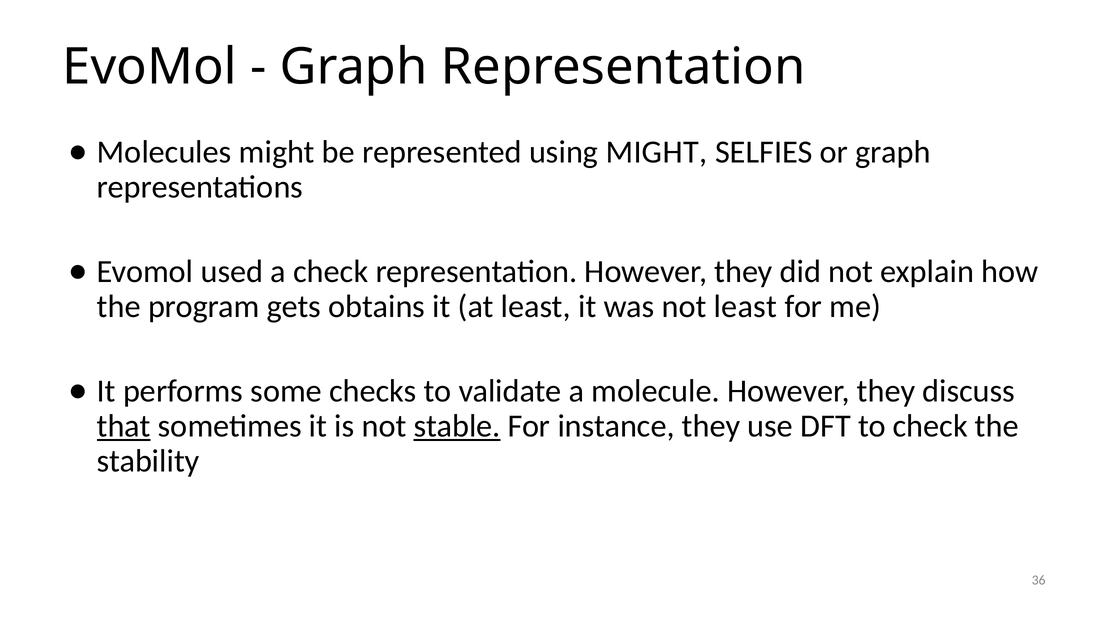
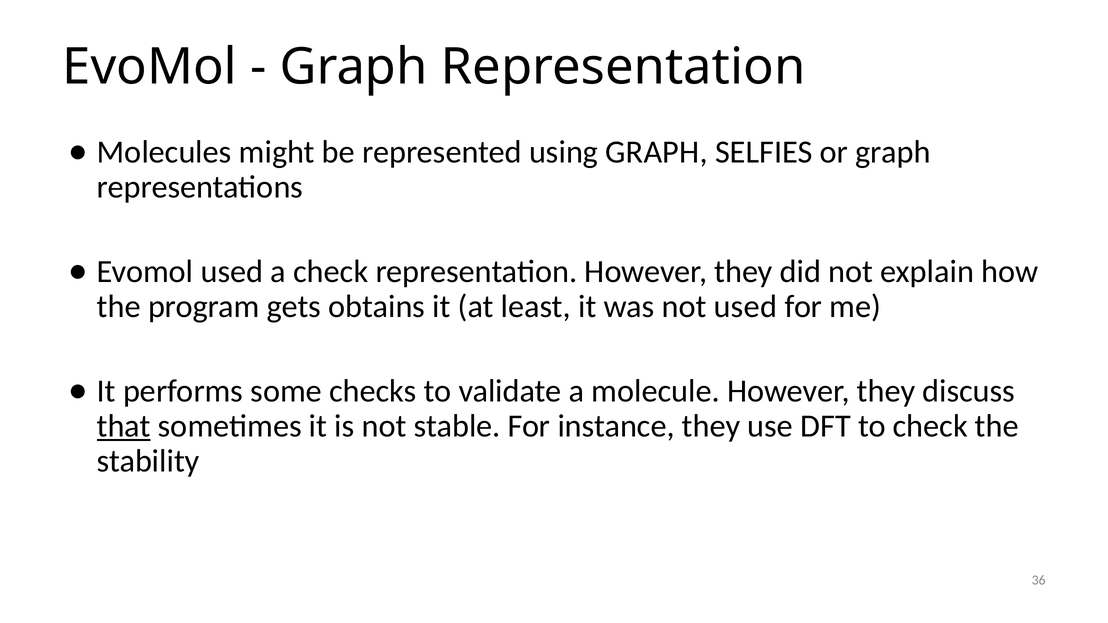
using MIGHT: MIGHT -> GRAPH (657, 152)
not least: least -> used (745, 307)
stable underline: present -> none (457, 426)
